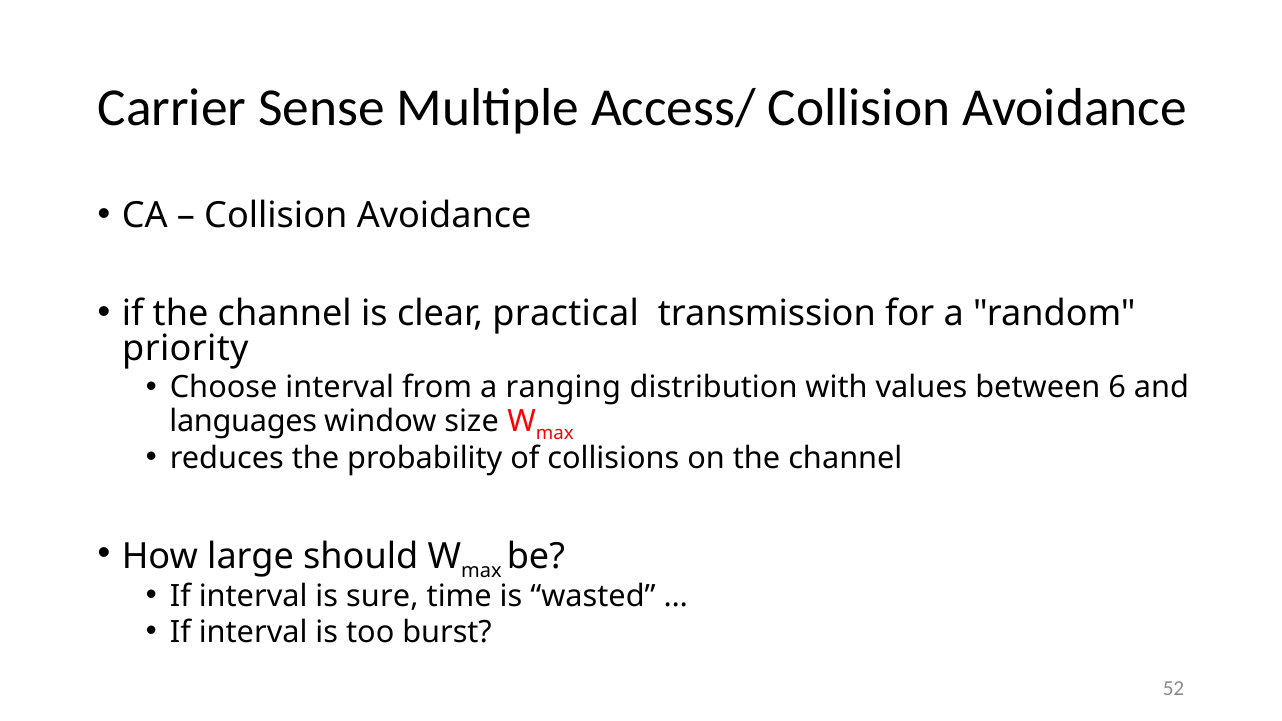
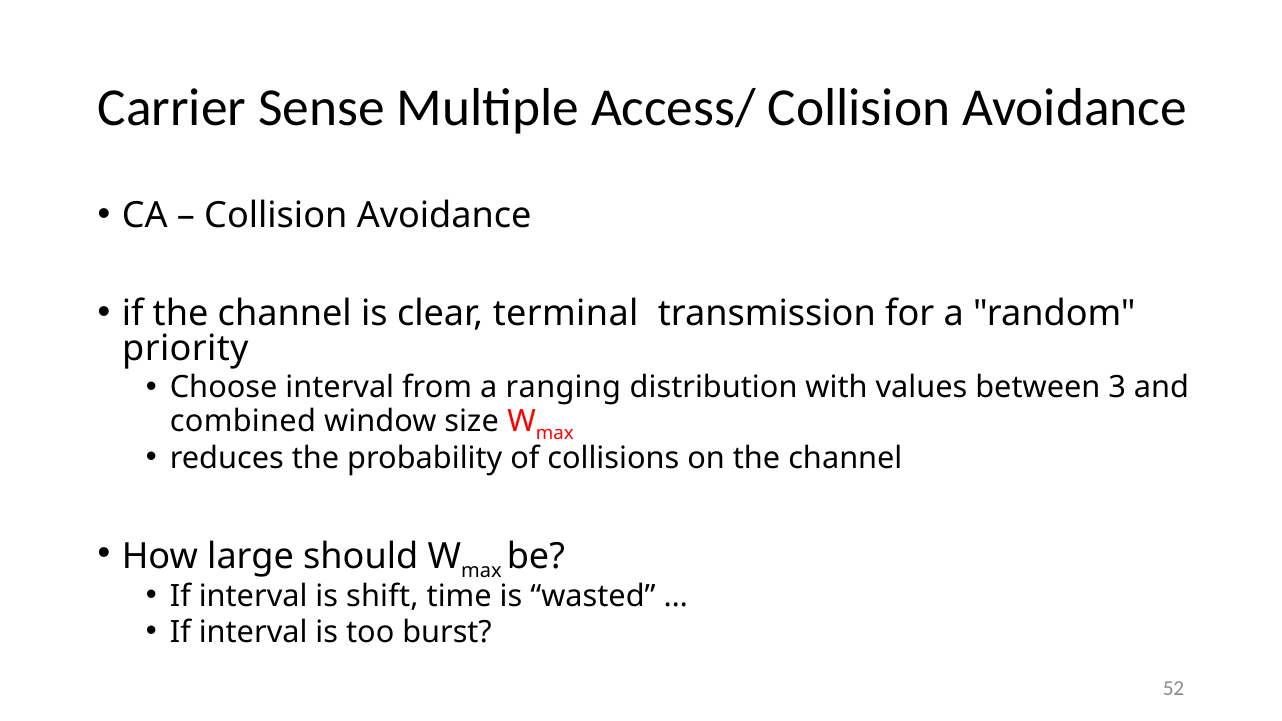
practical: practical -> terminal (566, 314)
6: 6 -> 3 (1117, 388)
languages: languages -> combined (243, 421)
sure: sure -> shift (382, 596)
